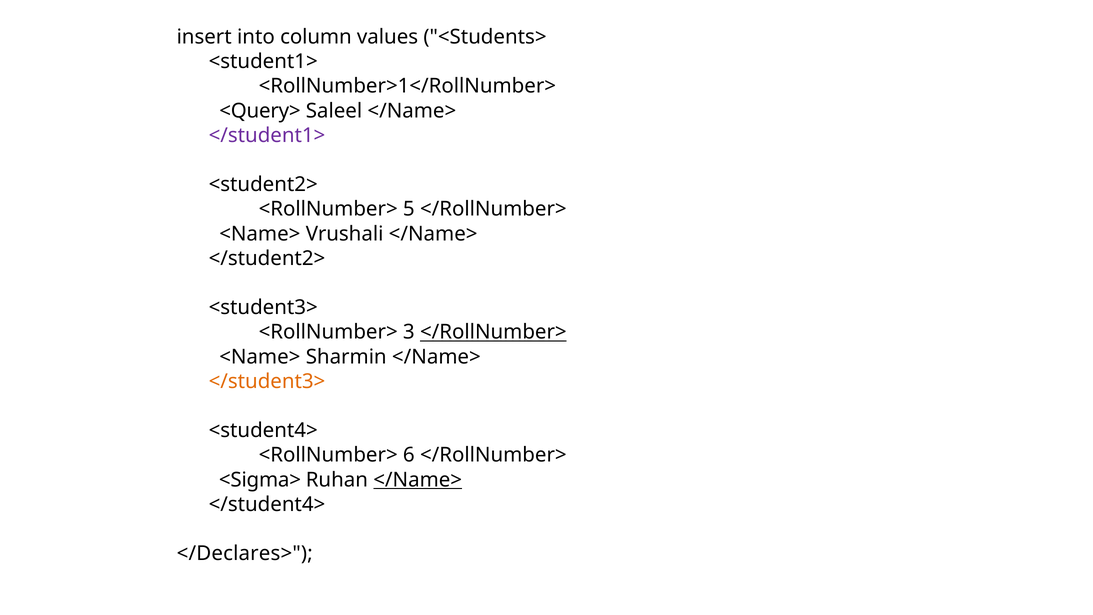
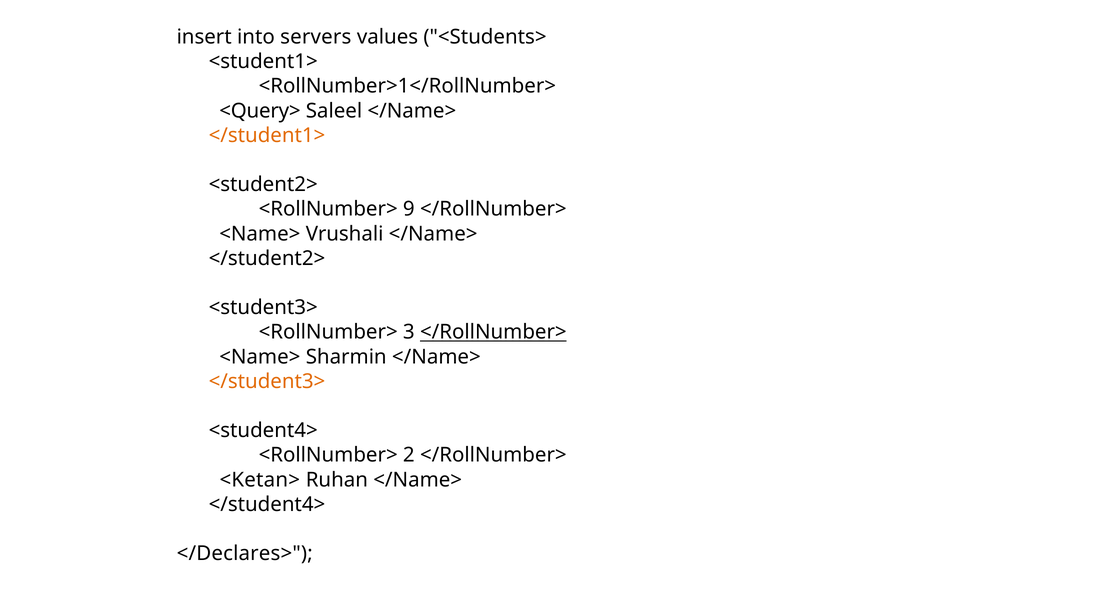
column: column -> servers (316, 37)
</student1> colour: purple -> orange (267, 135)
5: 5 -> 9 (409, 209)
6: 6 -> 2 (409, 455)
<Sigma>: <Sigma> -> <Ketan> (260, 480)
</Name> underline: present -> none (418, 480)
